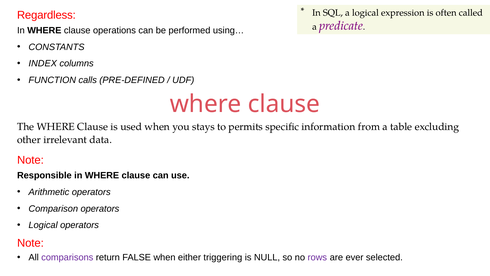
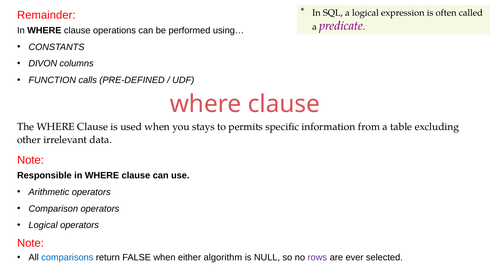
Regardless: Regardless -> Remainder (46, 15)
INDEX: INDEX -> DIVON (43, 63)
comparisons colour: purple -> blue (67, 257)
triggering: triggering -> algorithm (223, 257)
